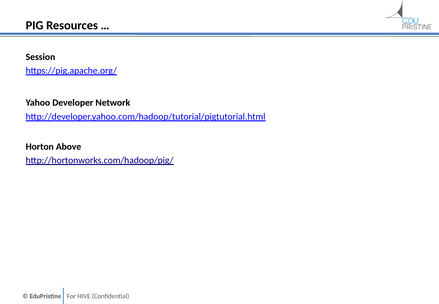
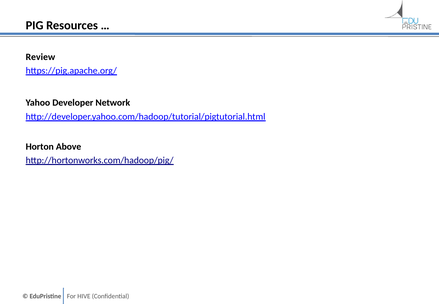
Session: Session -> Review (40, 57)
